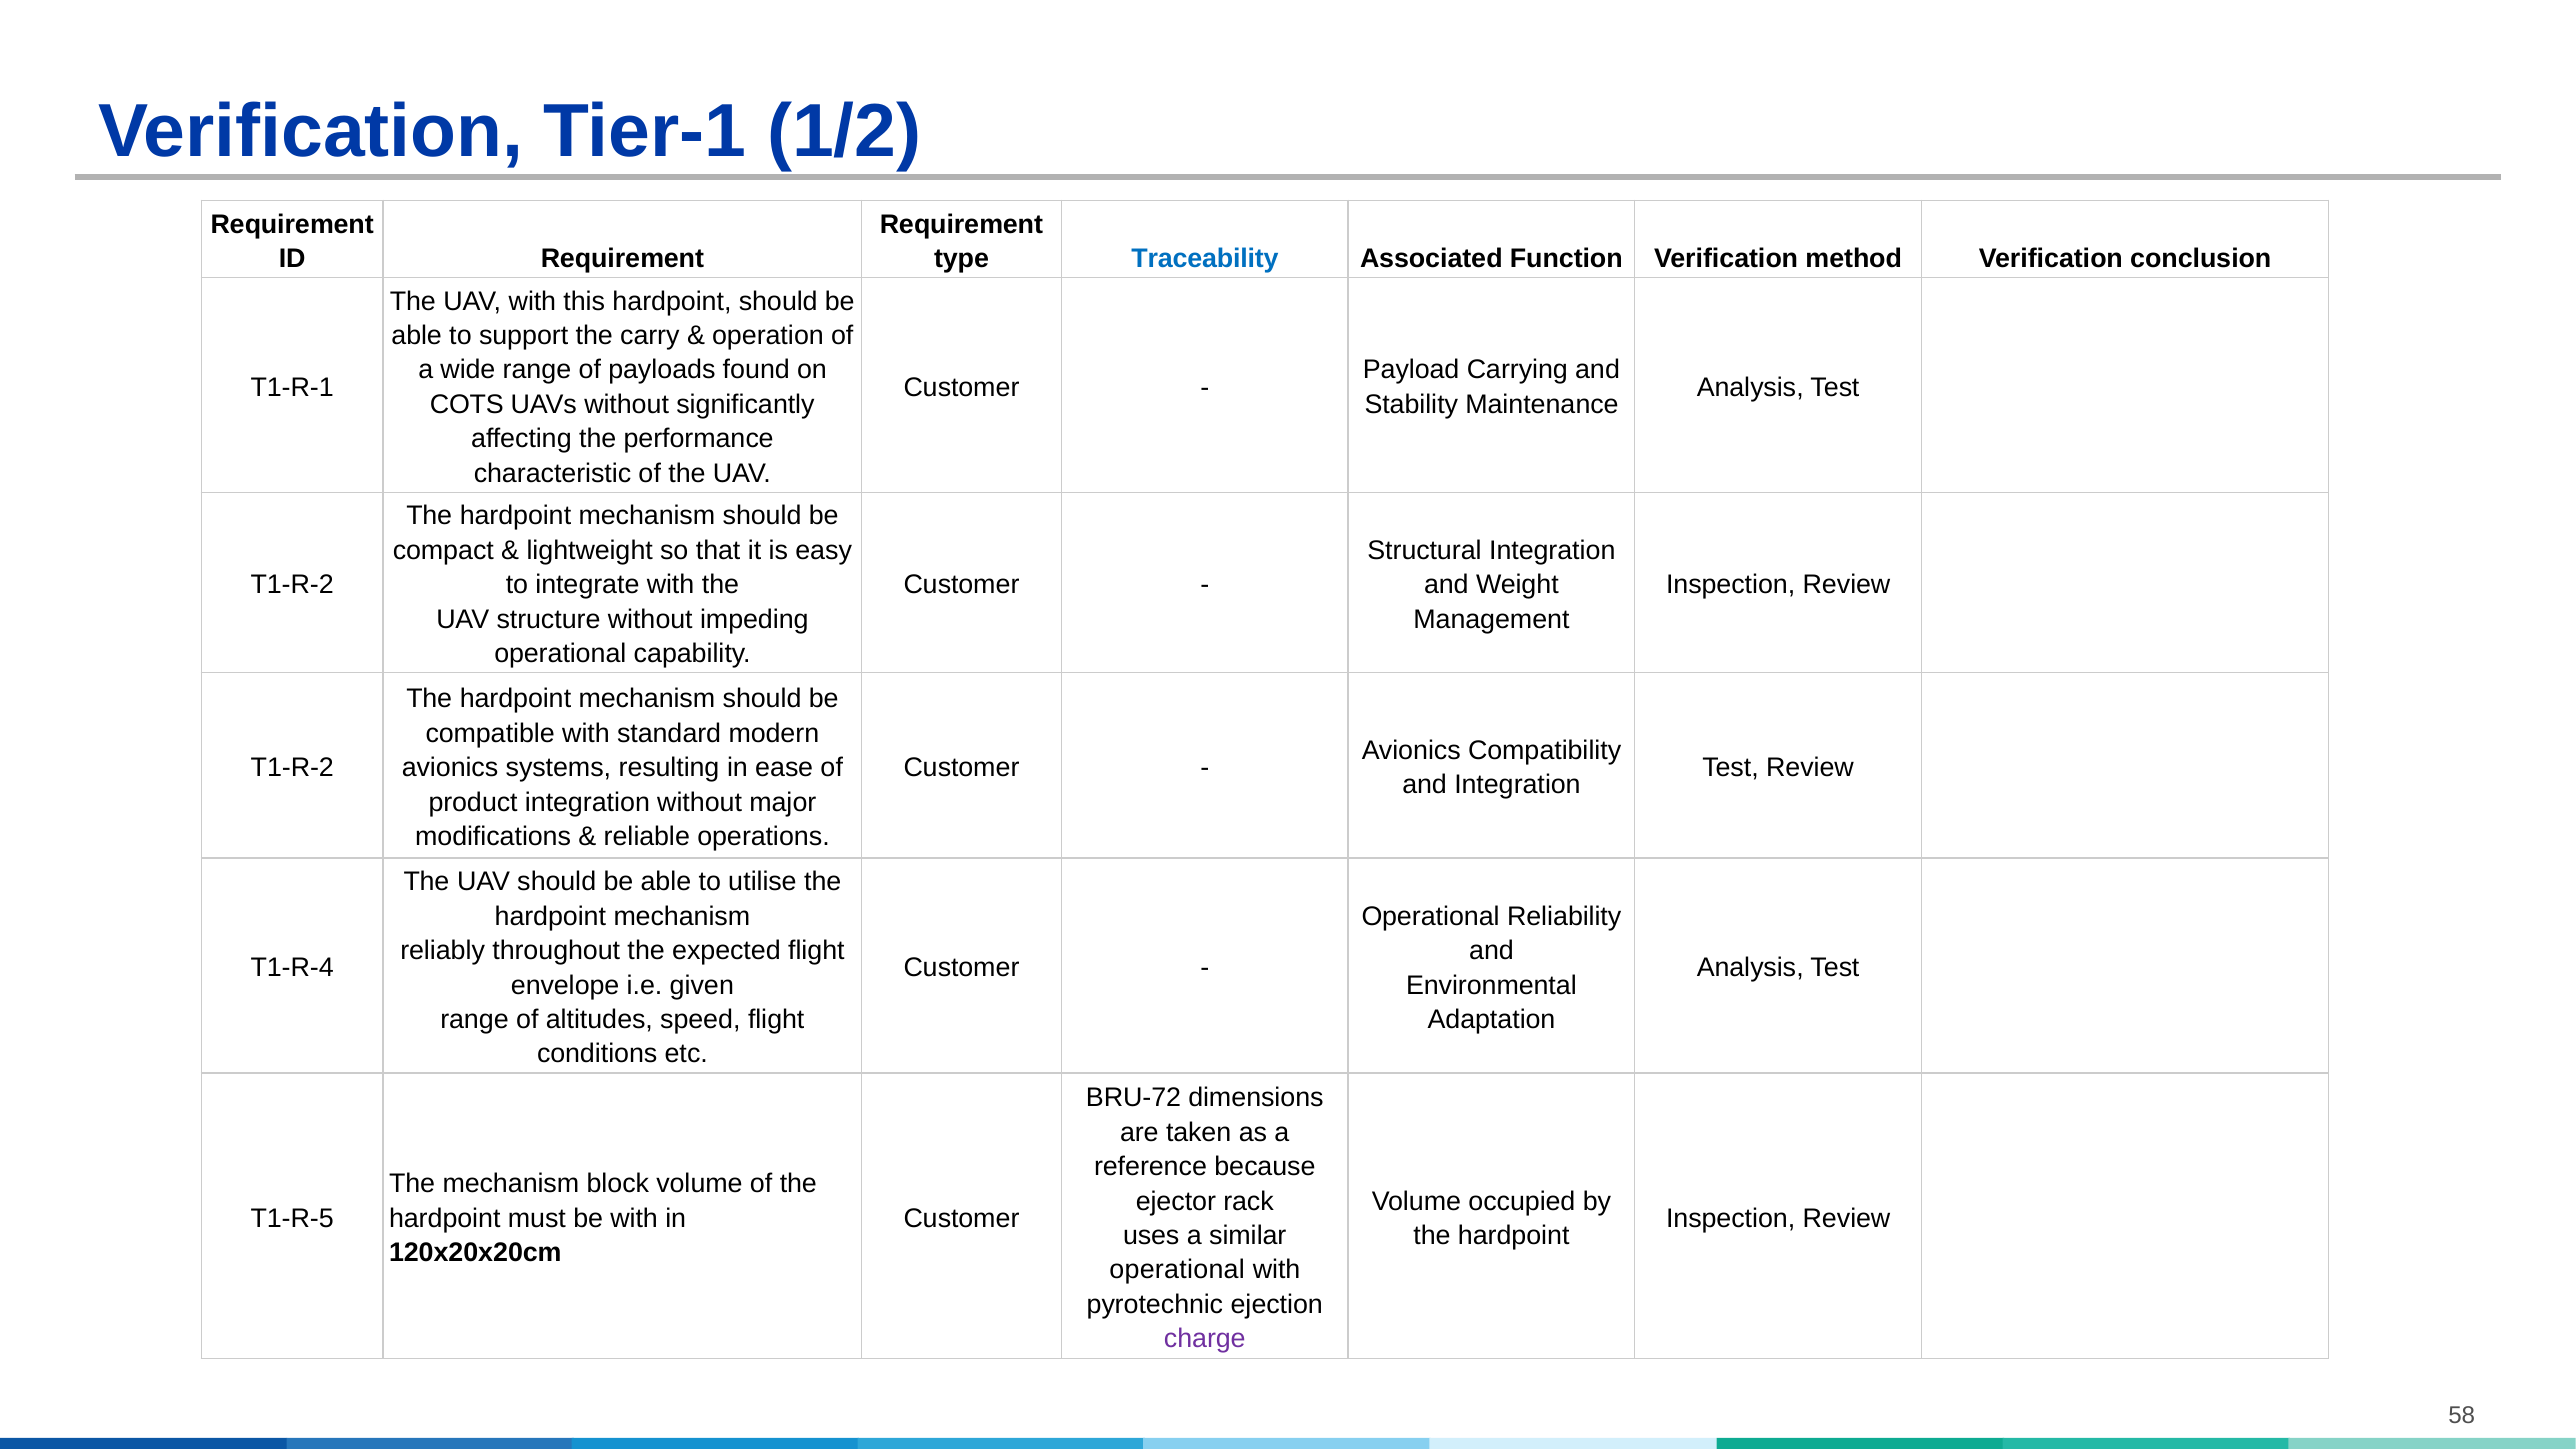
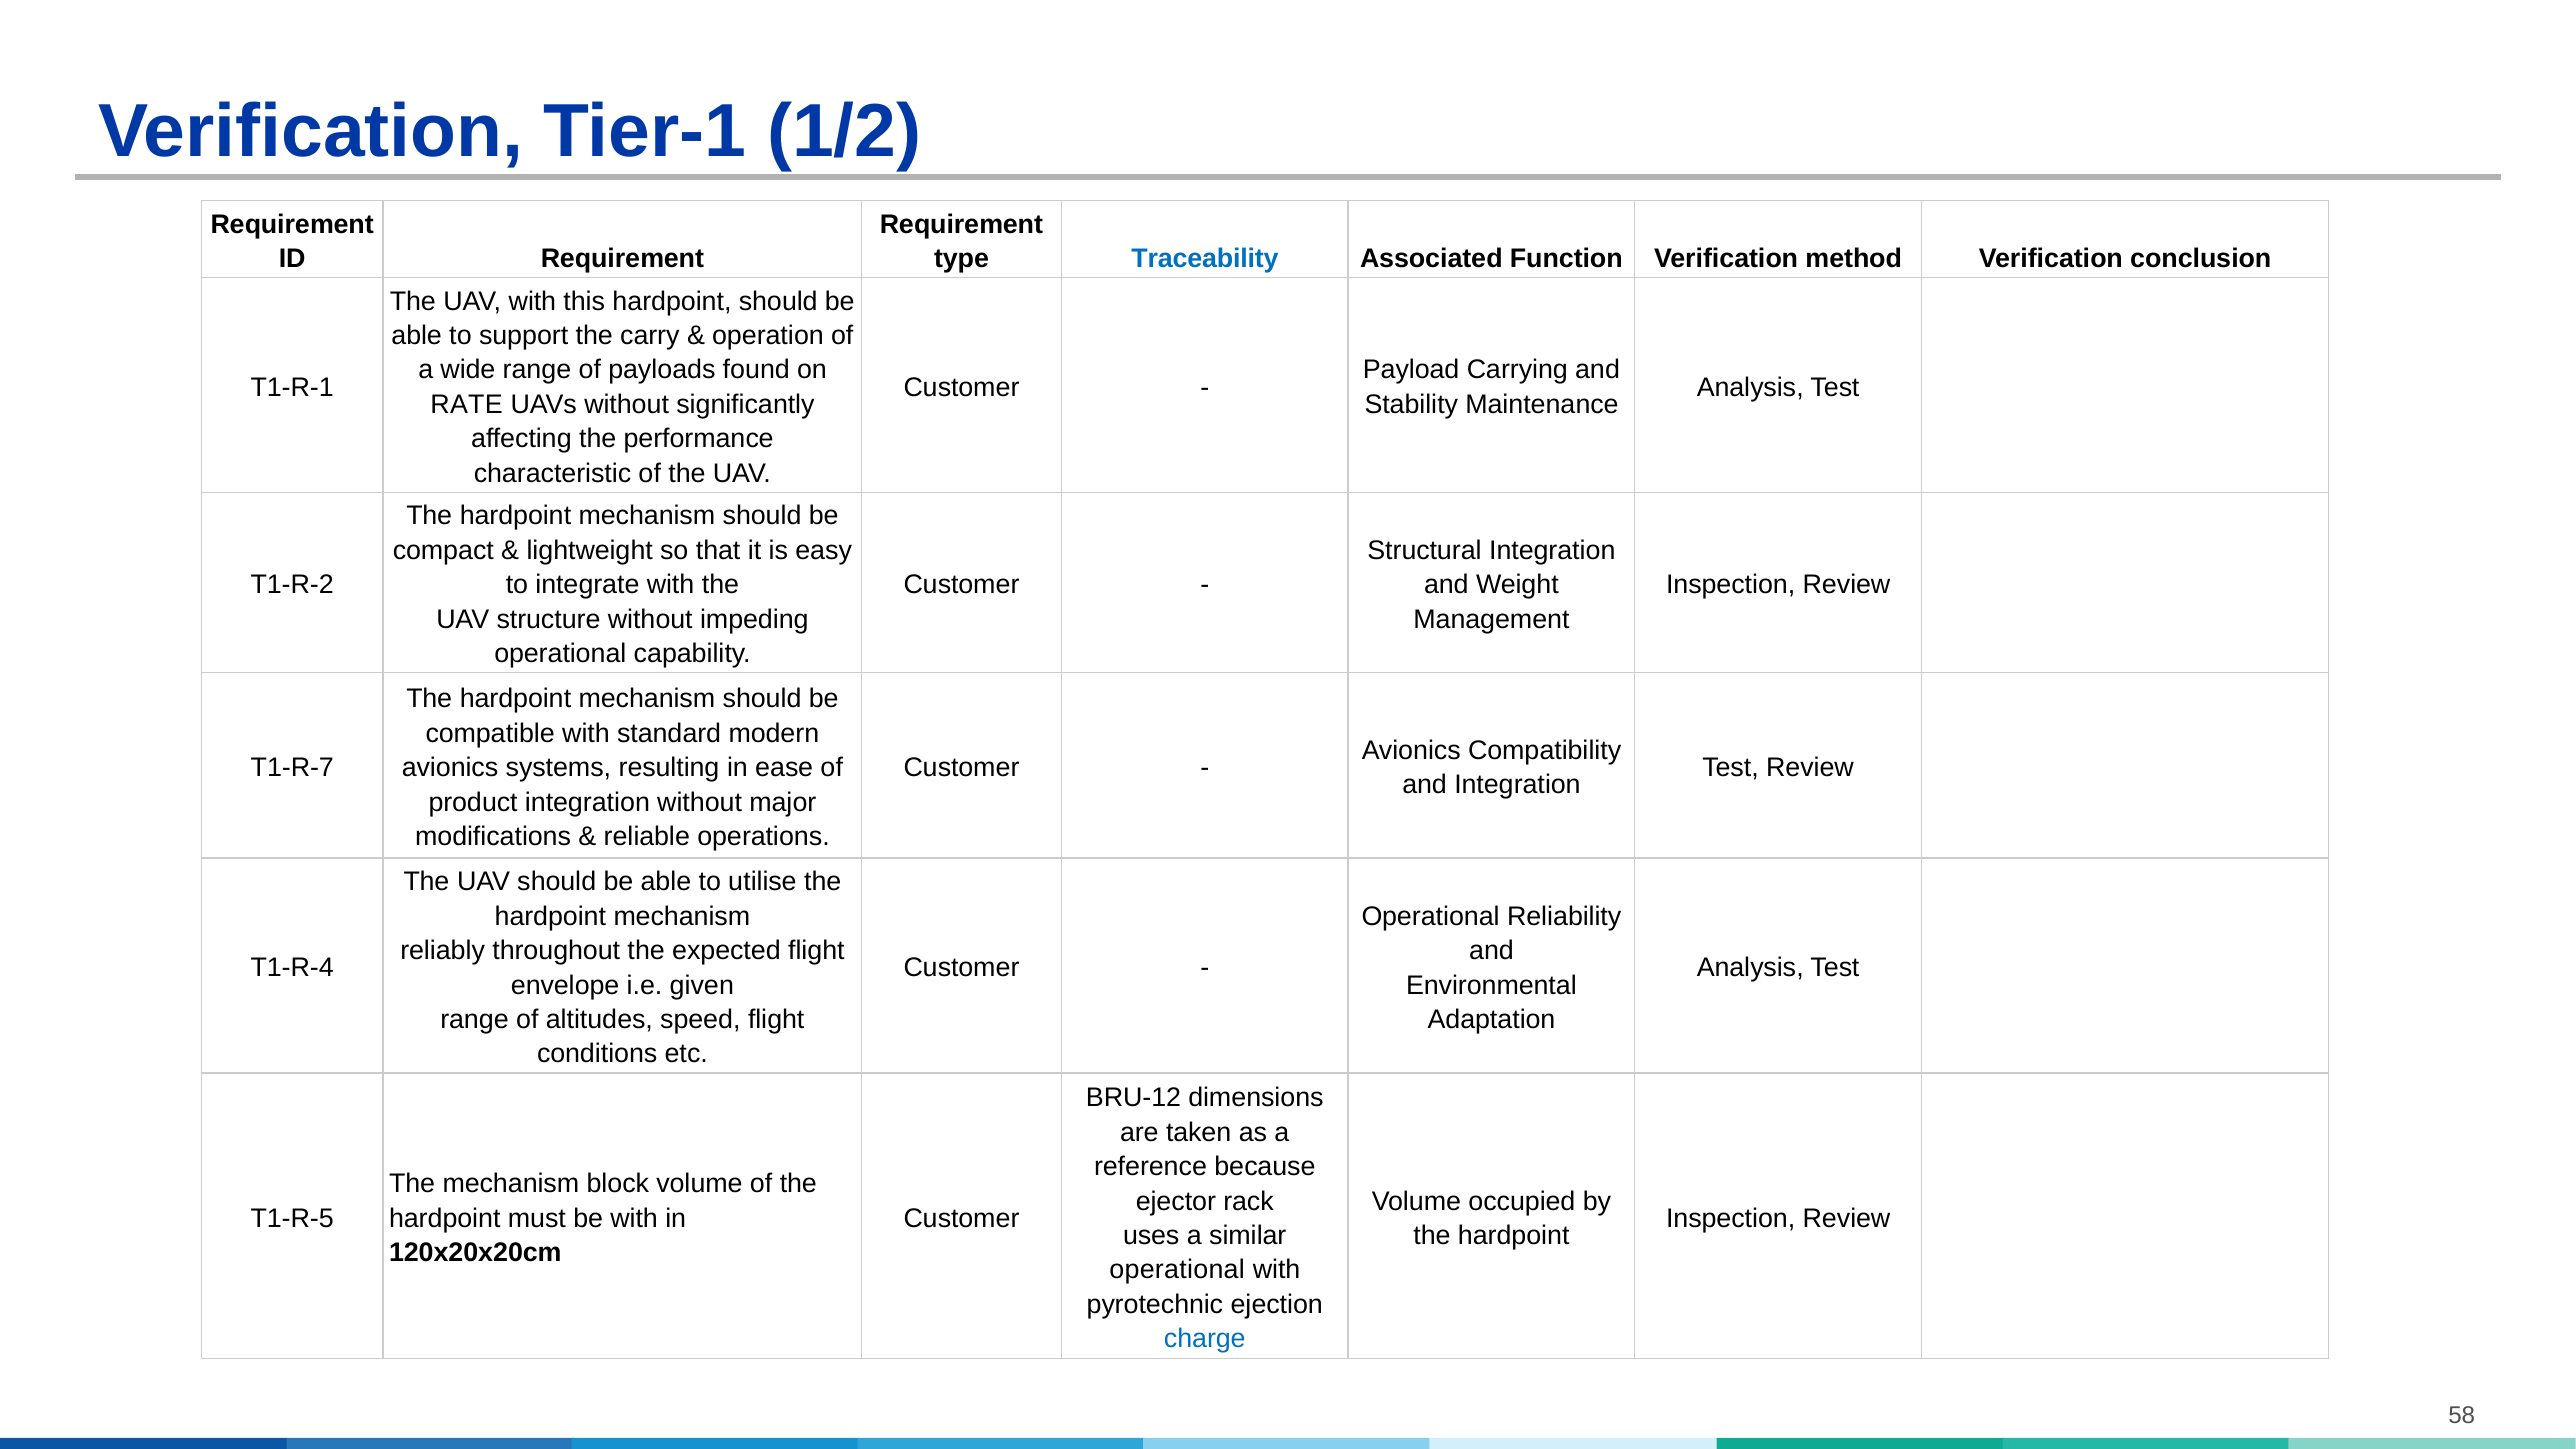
COTS: COTS -> RATE (467, 405)
T1-R-2: T1-R-2 -> T1-R-7 (292, 768)
BRU-72: BRU-72 -> BRU-12 (1134, 1098)
charge colour: purple -> blue (1205, 1339)
